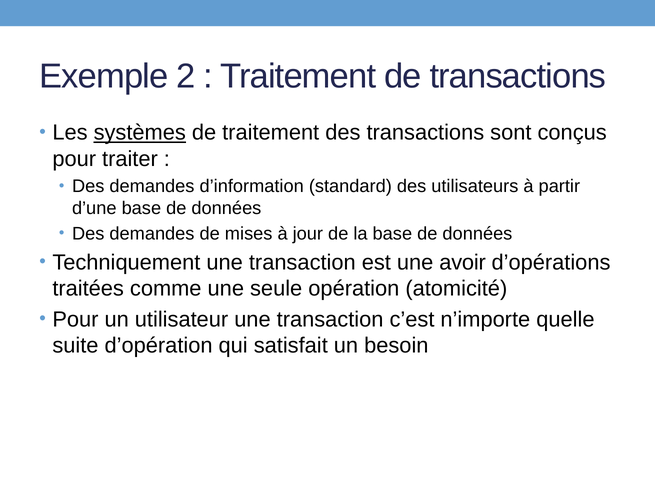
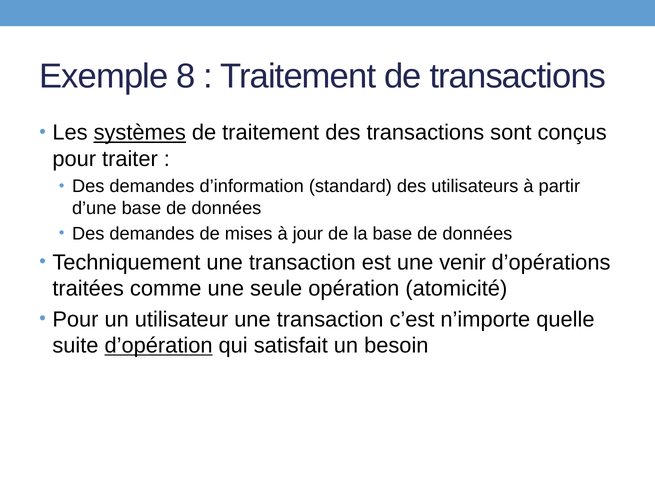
2: 2 -> 8 (186, 76)
avoir: avoir -> venir (463, 262)
d’opération underline: none -> present (159, 345)
